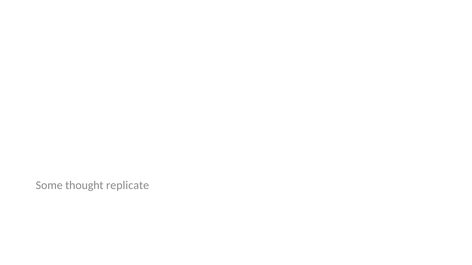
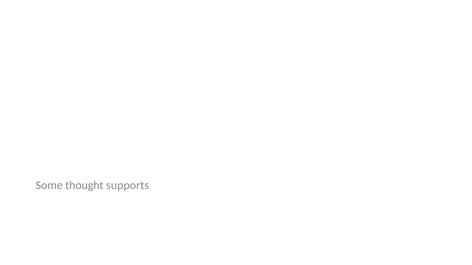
replicate: replicate -> supports (128, 186)
